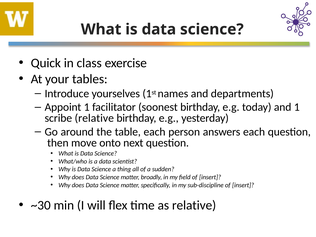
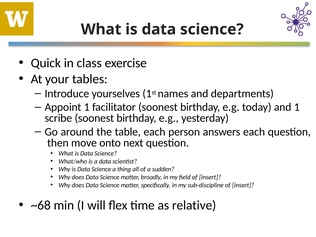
scribe relative: relative -> soonest (94, 118)
~30: ~30 -> ~68 (41, 205)
